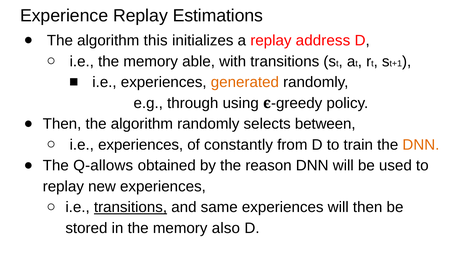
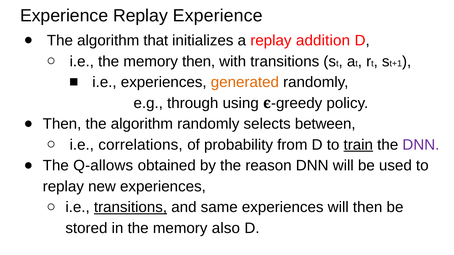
Replay Estimations: Estimations -> Experience (218, 16)
this: this -> that (156, 41)
address: address -> addition (323, 41)
memory able: able -> then (199, 61)
experiences: experiences -> correlations (141, 145)
constantly: constantly -> probability (239, 145)
train underline: none -> present (358, 145)
DNN colour: orange -> purple (421, 145)
